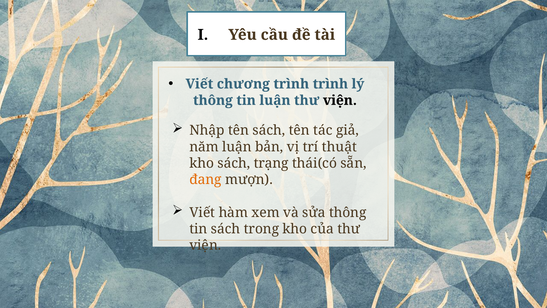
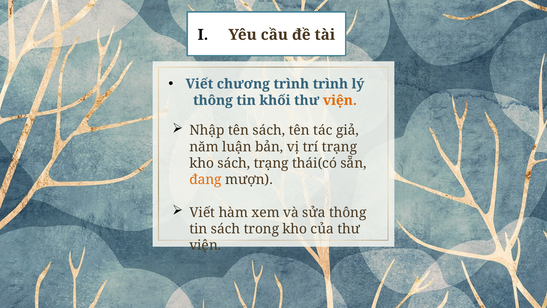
tin luận: luận -> khối (275, 100)
viện colour: black -> orange (340, 100)
trí thuật: thuật -> trạng (340, 147)
